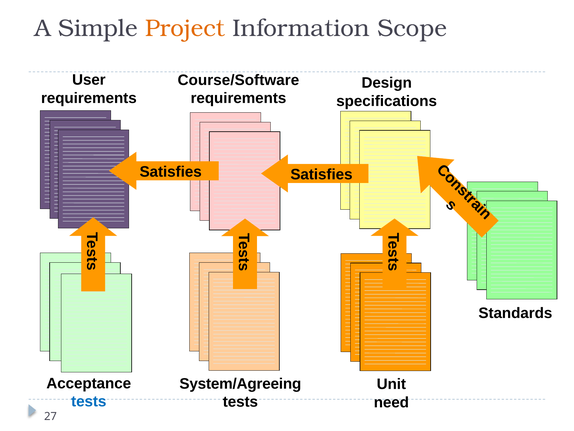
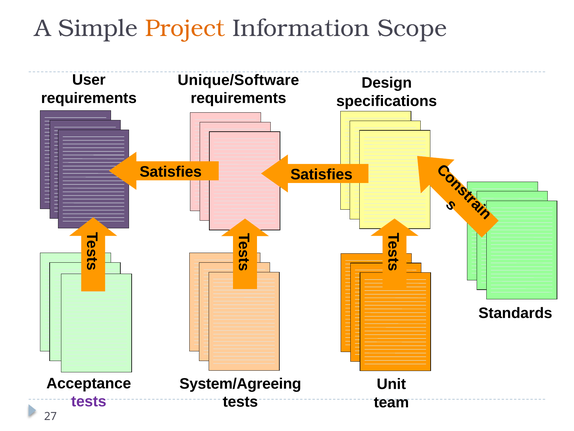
Course/Software: Course/Software -> Unique/Software (238, 80)
tests colour: blue -> purple (89, 401)
need: need -> team (391, 402)
